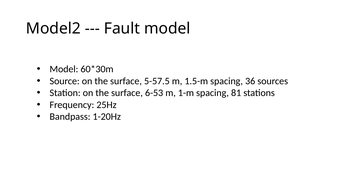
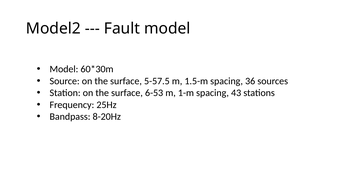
81: 81 -> 43 (236, 93)
1-20Hz: 1-20Hz -> 8-20Hz (107, 117)
